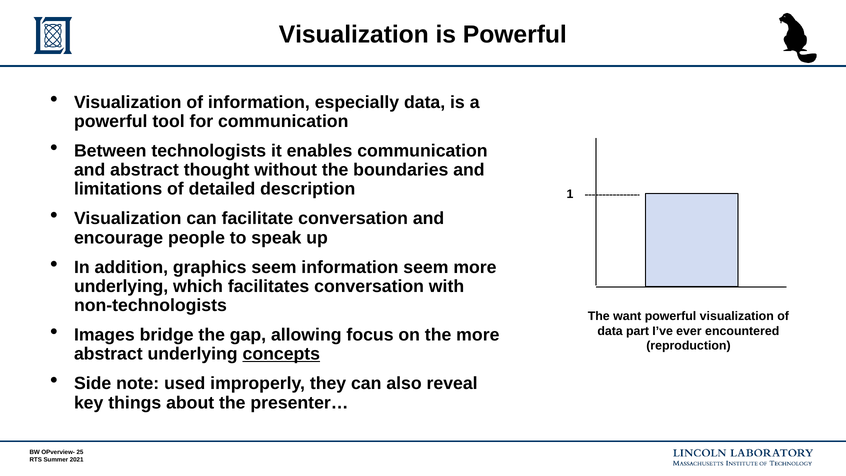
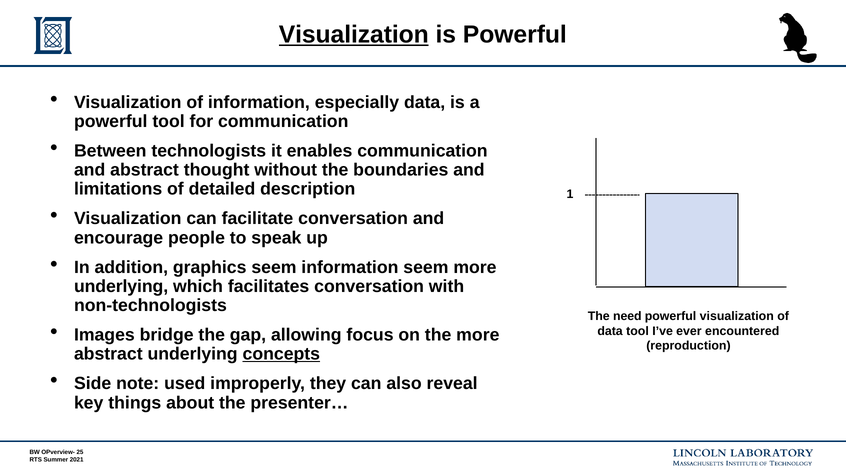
Visualization underline: none -> present (354, 34)
want: want -> need (627, 316)
data part: part -> tool (638, 331)
